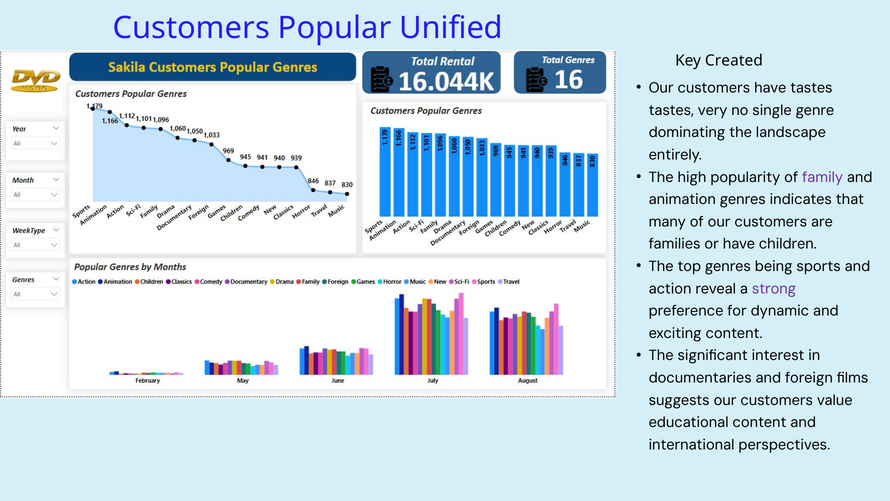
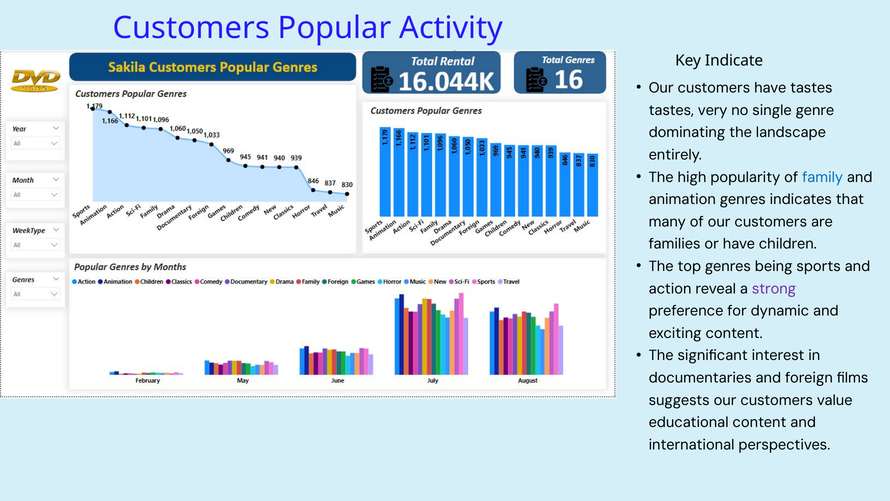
Unified: Unified -> Activity (451, 28)
Created: Created -> Indicate (734, 61)
family colour: purple -> blue (823, 177)
